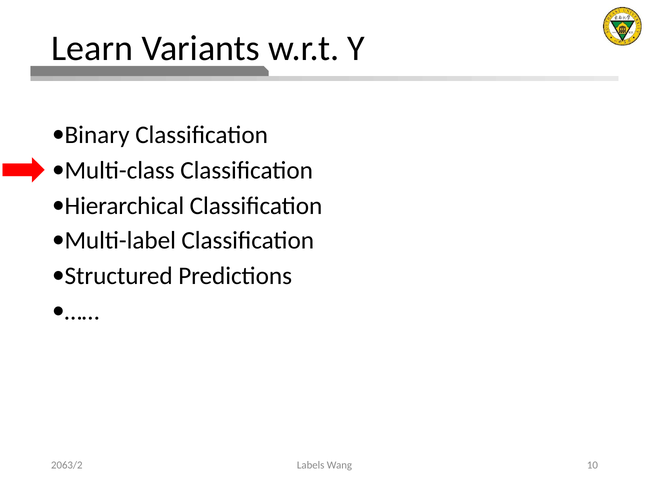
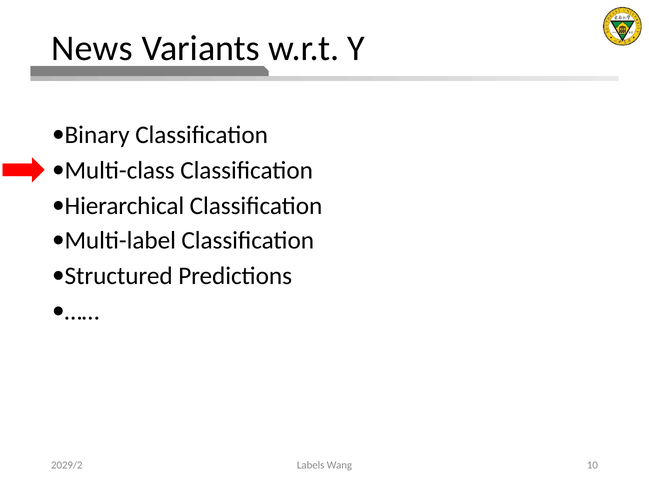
Learn: Learn -> News (92, 48)
2063/2: 2063/2 -> 2029/2 (67, 465)
